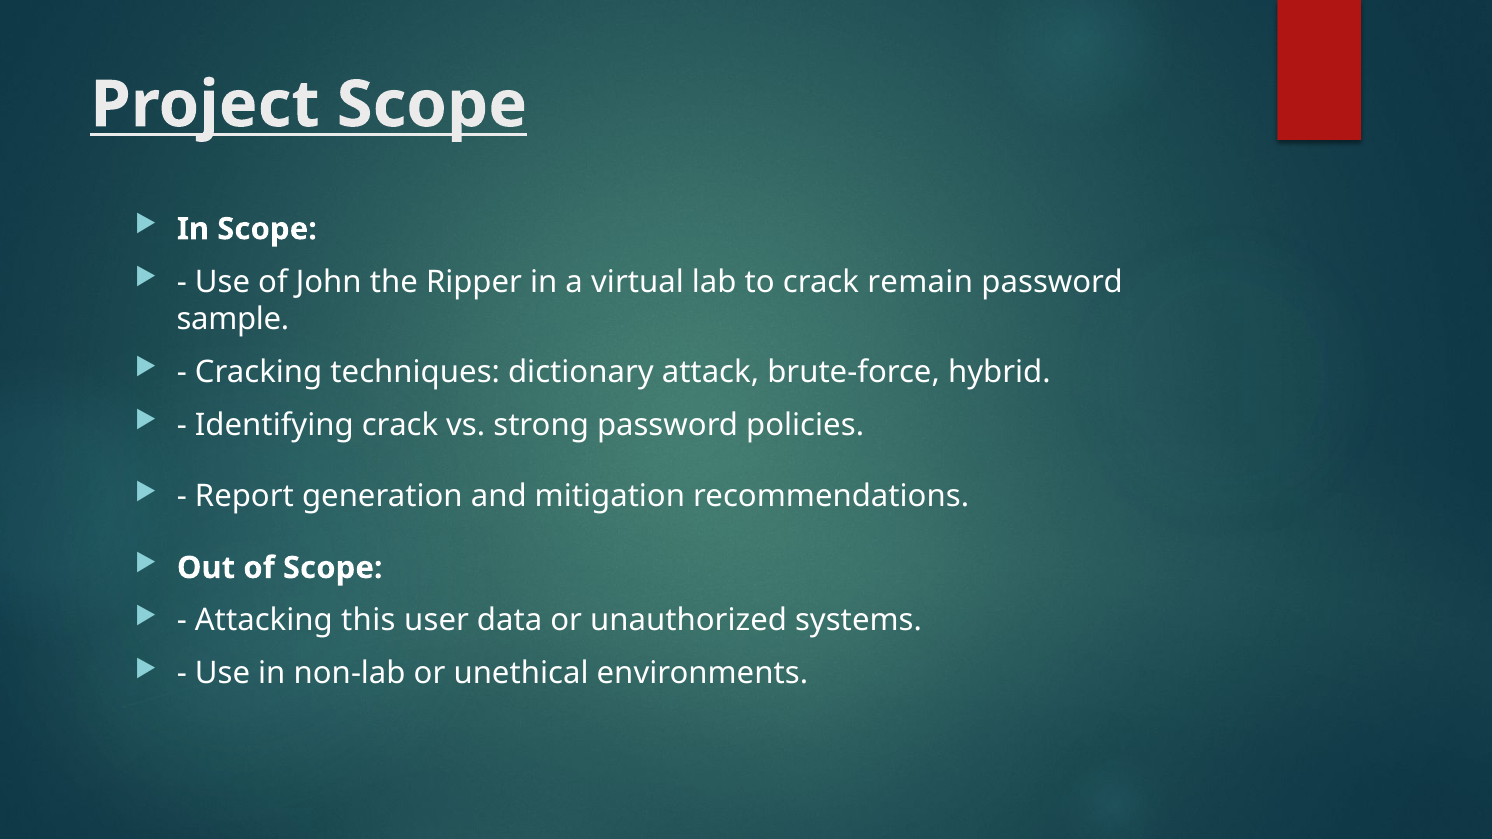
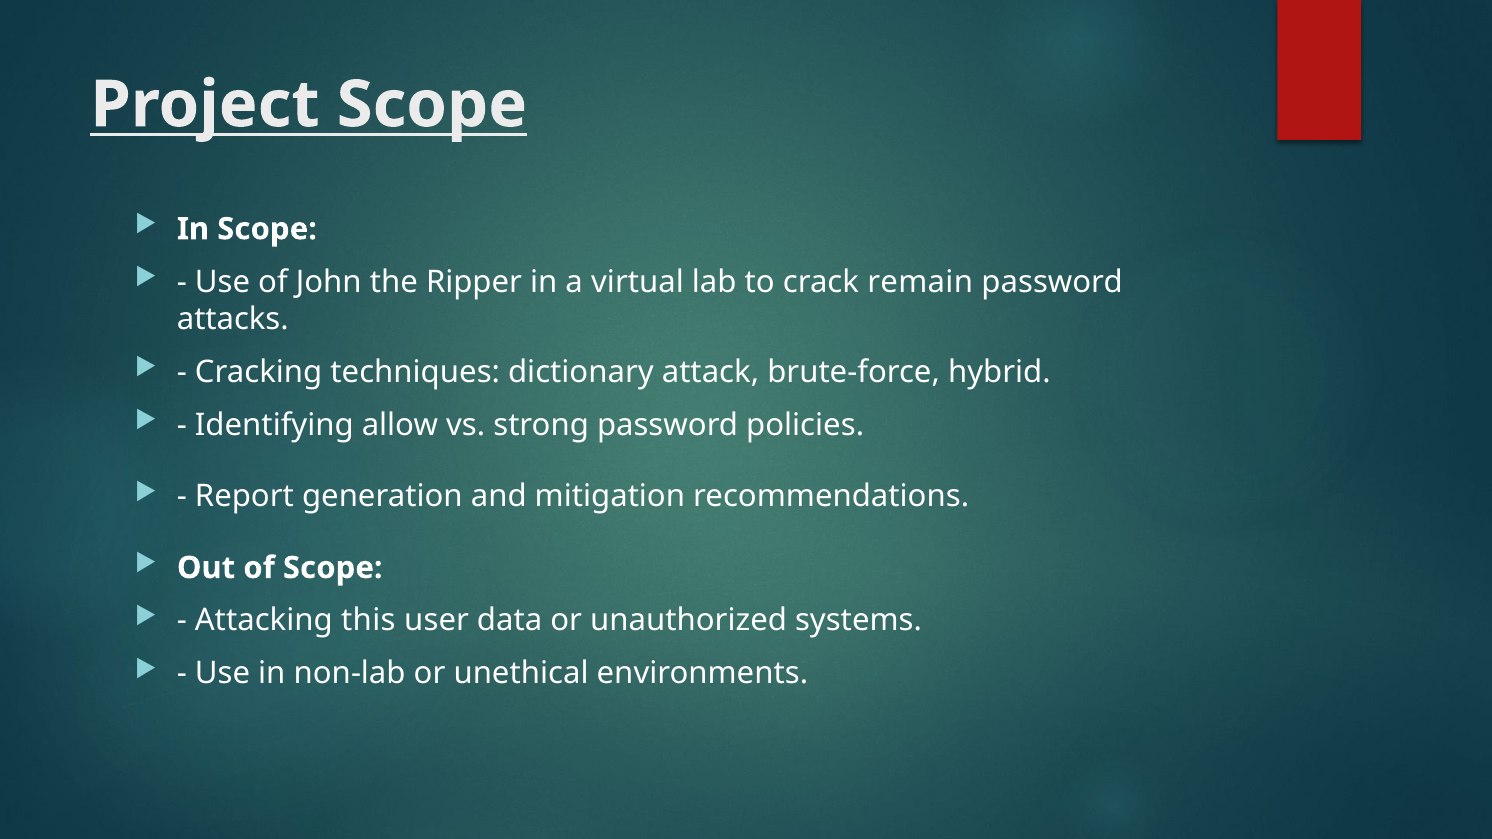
sample: sample -> attacks (233, 319)
Identifying crack: crack -> allow (400, 425)
